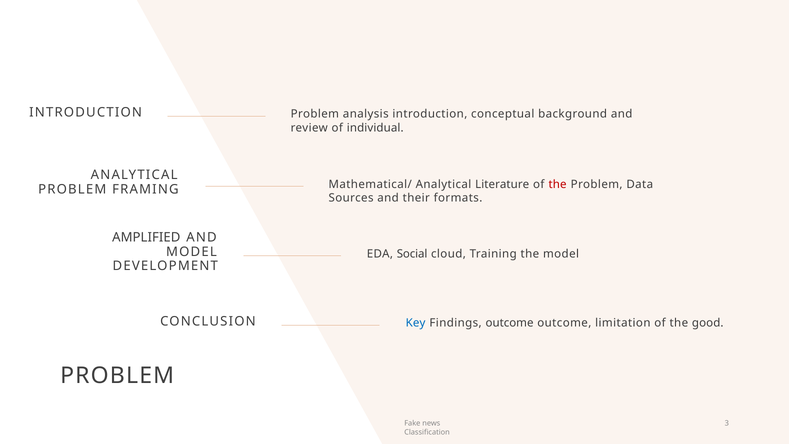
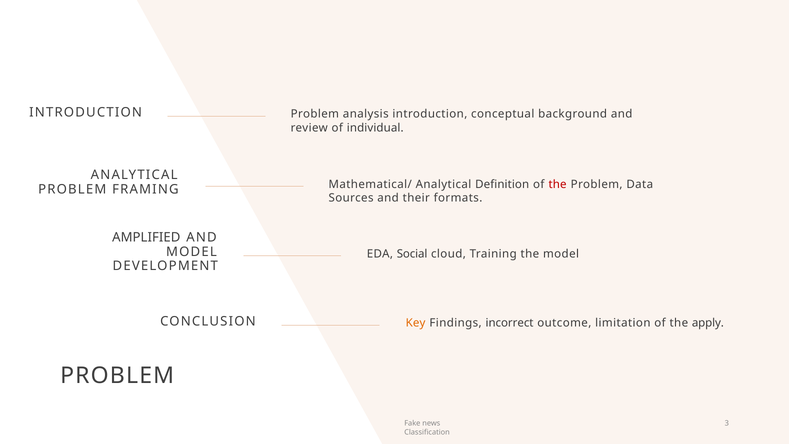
Literature: Literature -> Definition (502, 184)
Key colour: blue -> orange (416, 323)
Findings outcome: outcome -> incorrect (510, 323)
good: good -> apply (708, 323)
